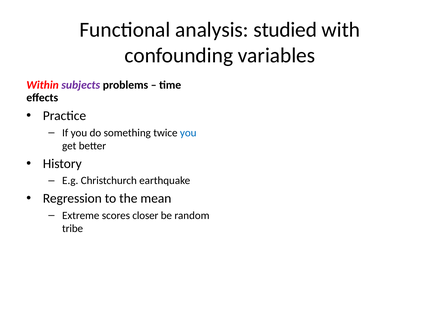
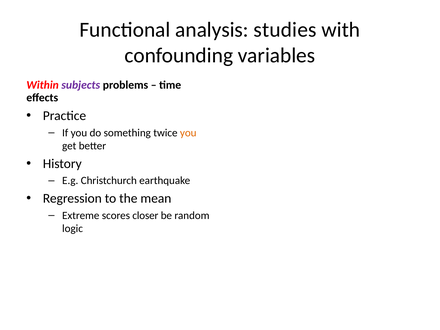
studied: studied -> studies (285, 30)
you colour: blue -> orange (188, 133)
tribe: tribe -> logic (73, 229)
